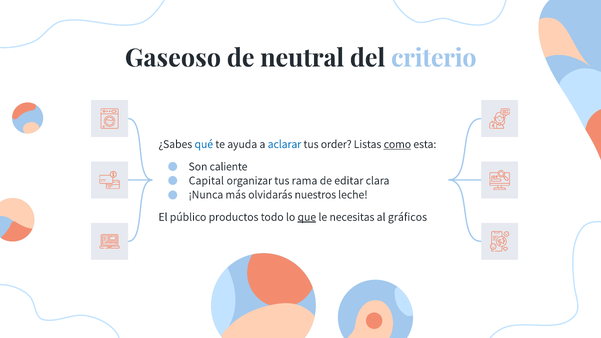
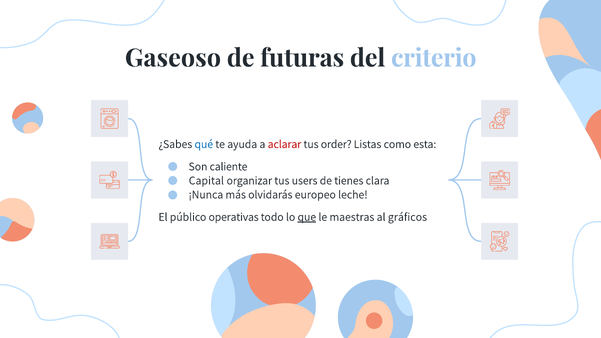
neutral: neutral -> futuras (302, 58)
aclarar colour: blue -> red (284, 144)
como underline: present -> none (397, 144)
rama: rama -> users (305, 181)
editar: editar -> tienes (349, 181)
nuestros: nuestros -> europeo (315, 195)
productos: productos -> operativas (234, 217)
necesitas: necesitas -> maestras (352, 217)
